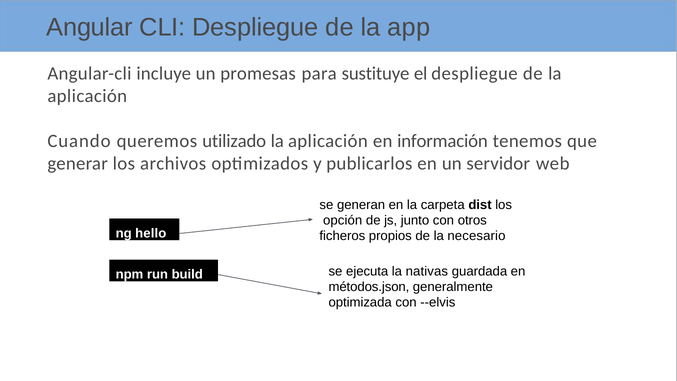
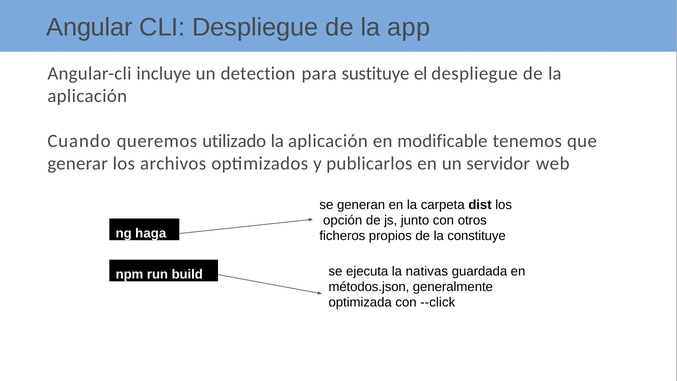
promesas: promesas -> detection (258, 74)
información: información -> modificable (442, 141)
hello: hello -> haga (151, 233)
necesario: necesario -> constituye (477, 236)
--elvis: --elvis -> --click (438, 302)
